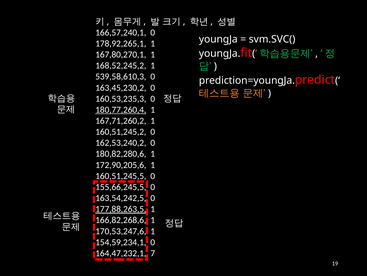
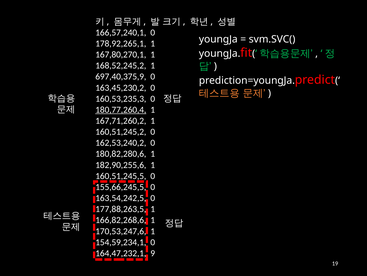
539,58,610,3: 539,58,610,3 -> 697,40,375,9 (121, 76)
172,90,205,6: 172,90,205,6 -> 182,90,255,6 (121, 165)
177,88,263,5 underline: present -> none (121, 209)
7: 7 -> 9 (153, 253)
